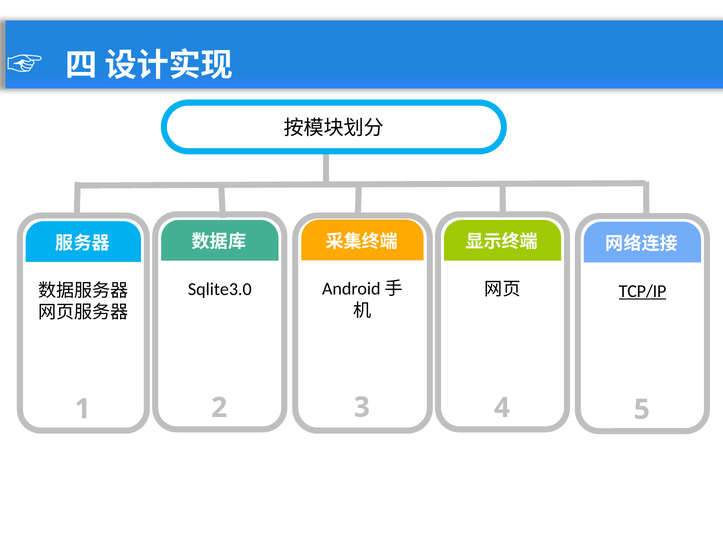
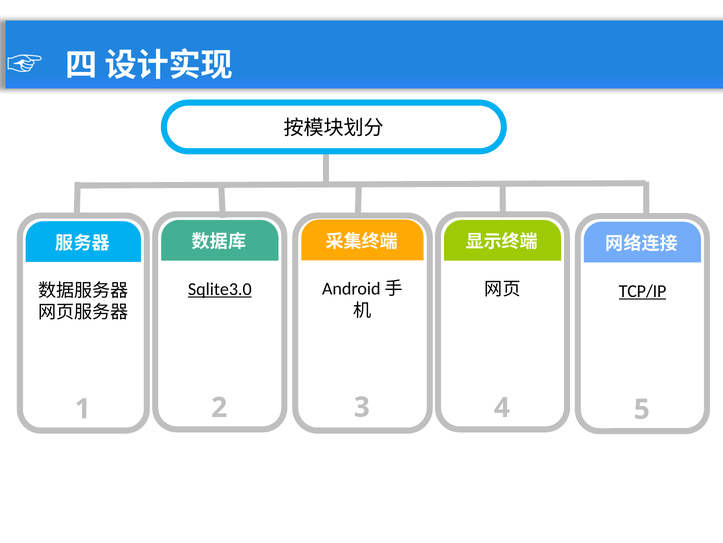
Sqlite3.0 underline: none -> present (220, 289)
